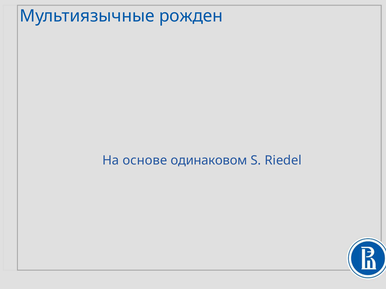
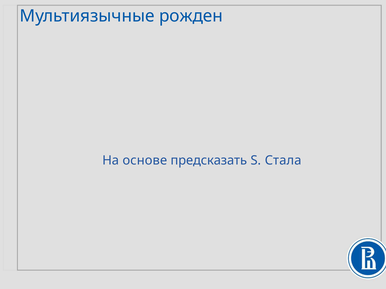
одинаковом: одинаковом -> предсказать (209, 161)
Riedel: Riedel -> Стала (283, 161)
